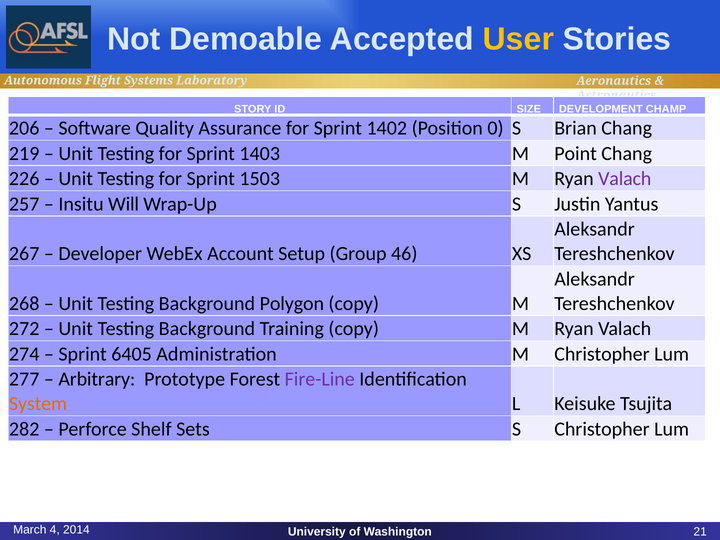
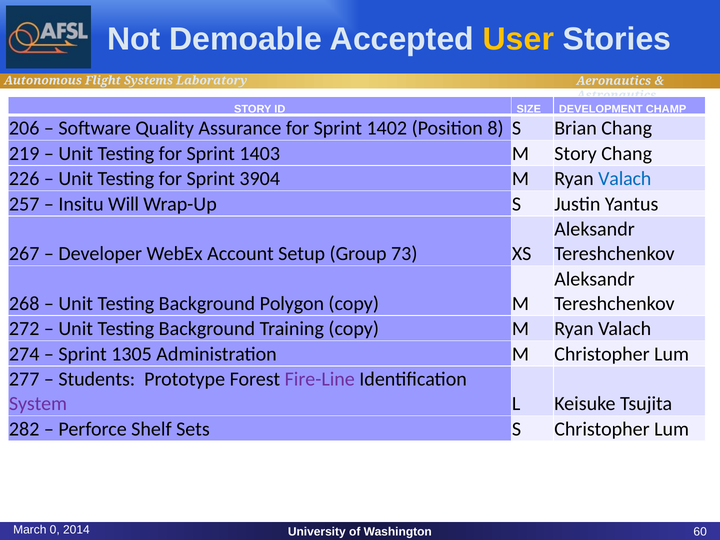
0: 0 -> 8 (496, 128)
M Point: Point -> Story (576, 153)
1503: 1503 -> 3904 (260, 179)
Valach colour: purple -> blue (625, 179)
46: 46 -> 73 (404, 254)
6405: 6405 -> 1305 (132, 354)
Arbitrary: Arbitrary -> Students (97, 379)
System colour: orange -> purple (38, 404)
4: 4 -> 0 (55, 530)
21: 21 -> 60 (700, 532)
